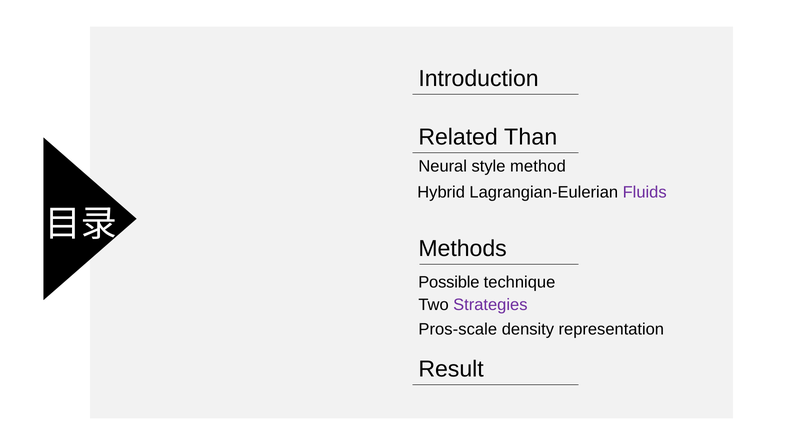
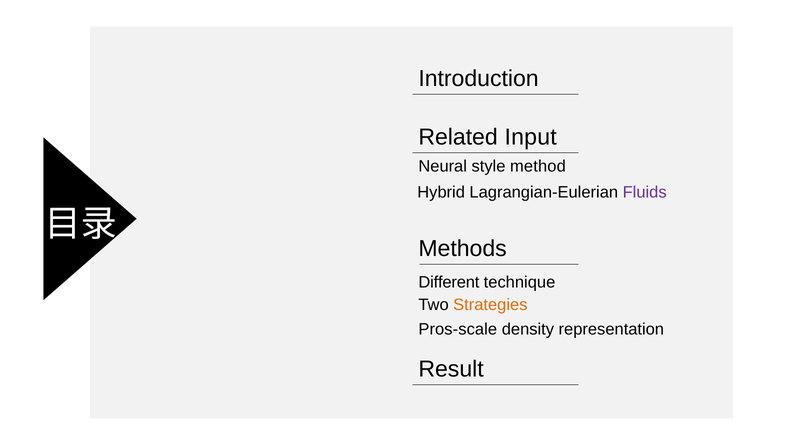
Than: Than -> Input (531, 137)
Possible: Possible -> Different (449, 282)
Strategies colour: purple -> orange (490, 305)
